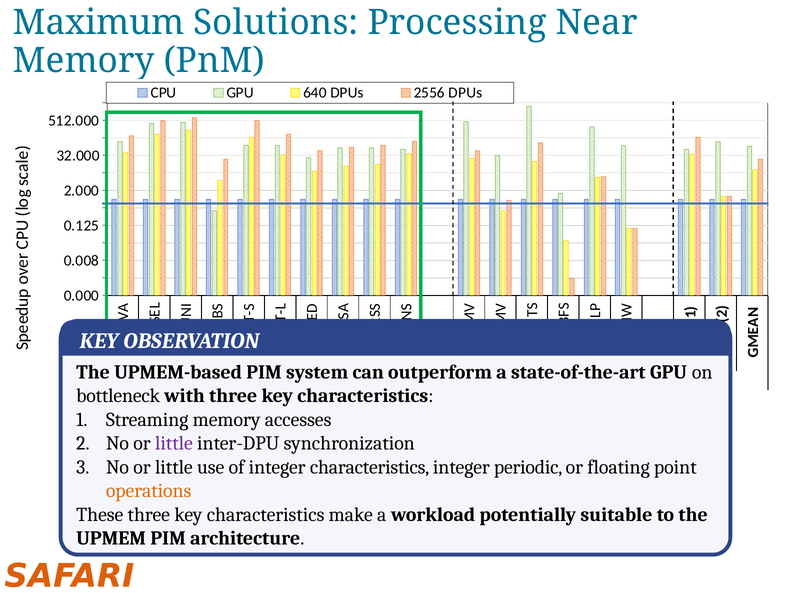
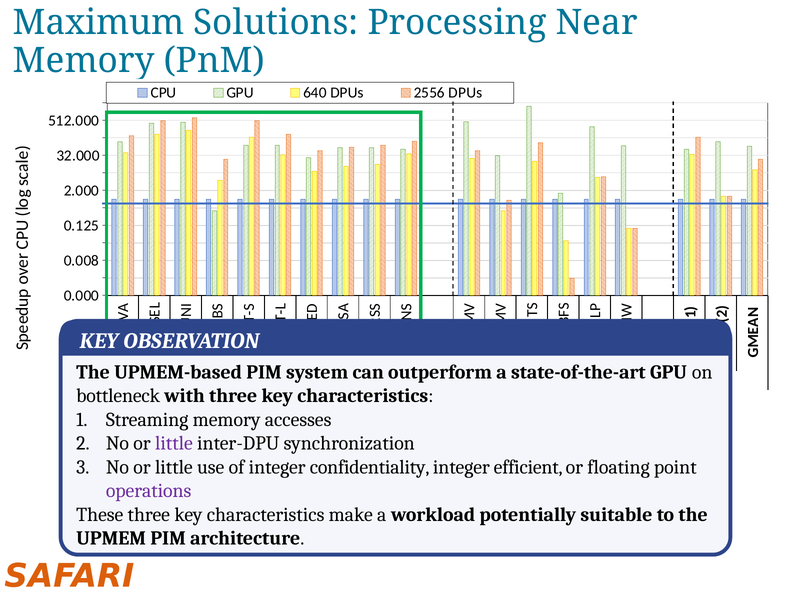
integer characteristics: characteristics -> confidentiality (370, 467)
periodic: periodic -> efficient (528, 467)
operations colour: orange -> purple (149, 491)
